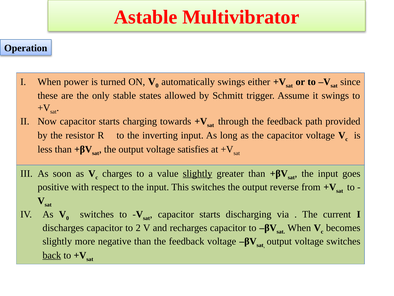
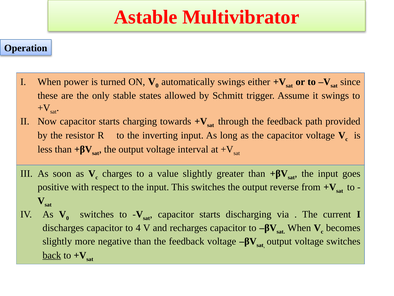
satisfies: satisfies -> interval (193, 149)
slightly underline: present -> none (198, 173)
2: 2 -> 4 (138, 228)
